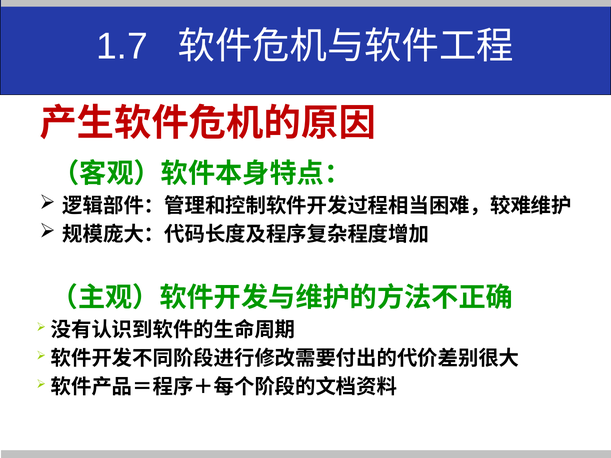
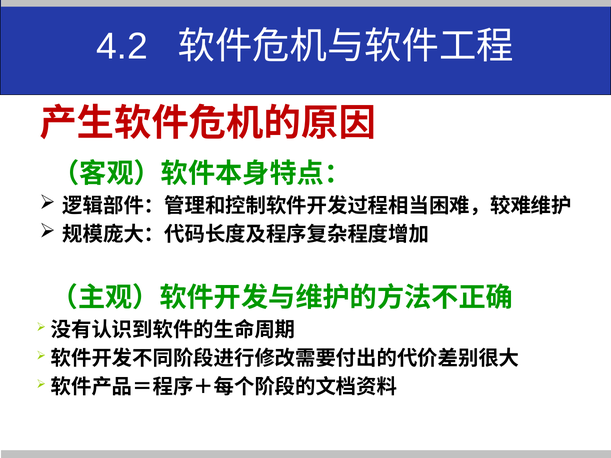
1.7: 1.7 -> 4.2 (122, 46)
